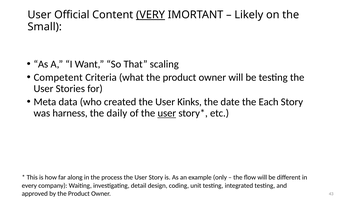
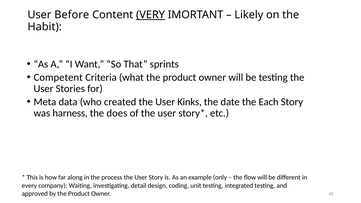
Official: Official -> Before (72, 15)
Small: Small -> Habit (45, 27)
scaling: scaling -> sprints (164, 64)
daily: daily -> does (117, 113)
user underline: present -> none (167, 113)
